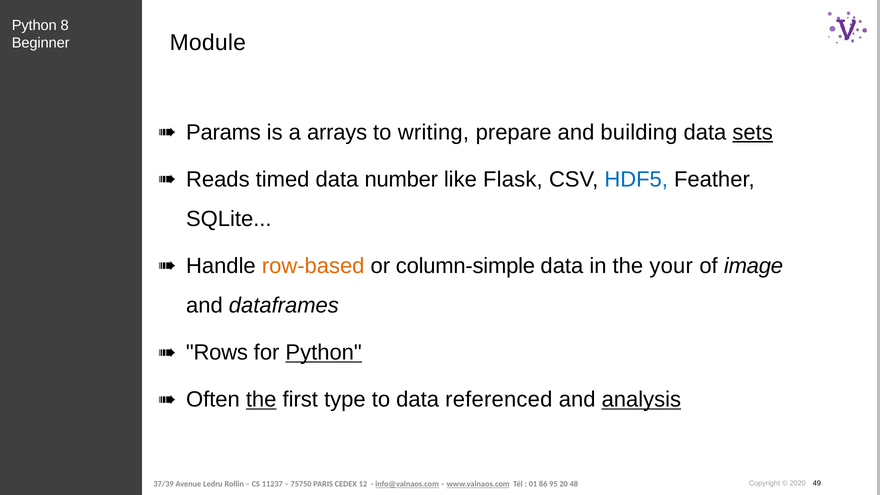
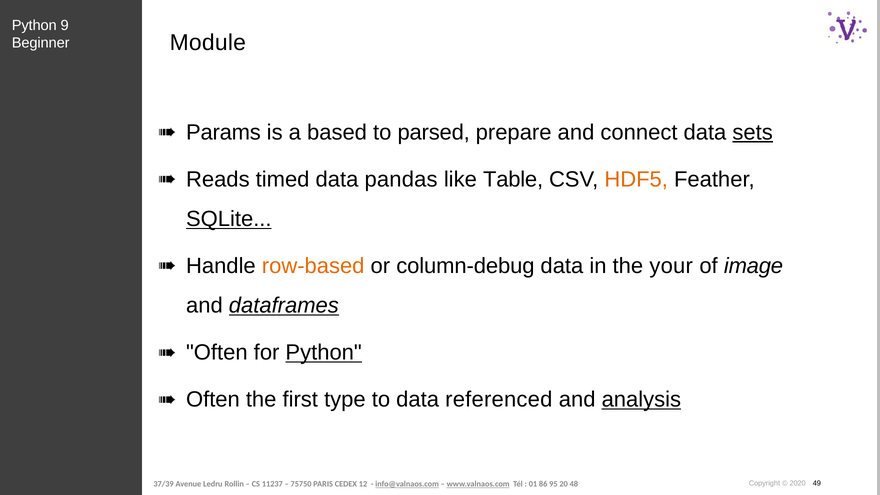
8: 8 -> 9 (65, 25)
arrays: arrays -> based (337, 132)
writing: writing -> parsed (434, 132)
building: building -> connect (639, 132)
number: number -> pandas (401, 179)
Flask: Flask -> Table (513, 179)
HDF5 colour: blue -> orange (636, 179)
SQLite underline: none -> present (229, 219)
column-simple: column-simple -> column-debug (465, 266)
dataframes underline: none -> present (284, 306)
Rows: Rows -> Often (217, 353)
the underline: present -> none (261, 400)
